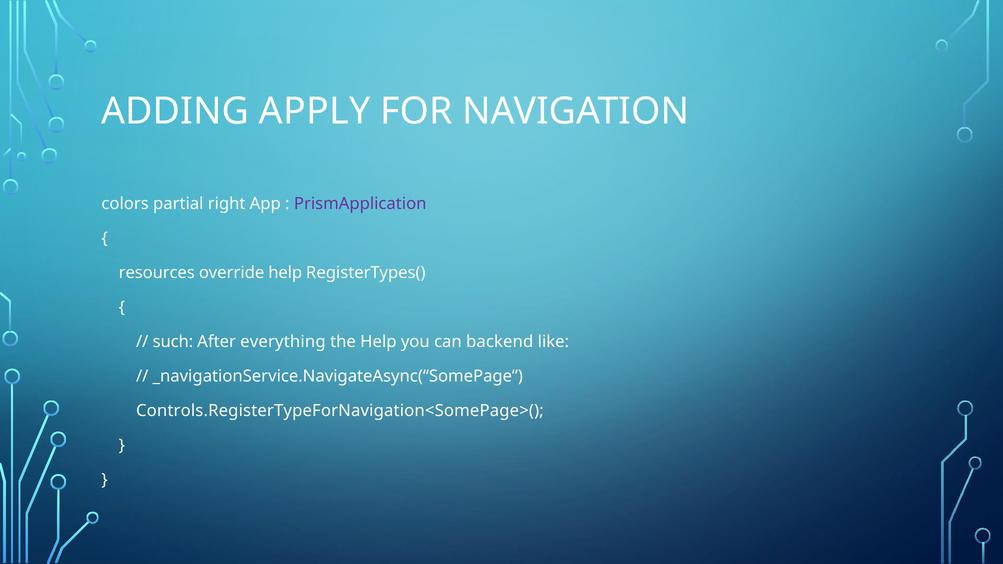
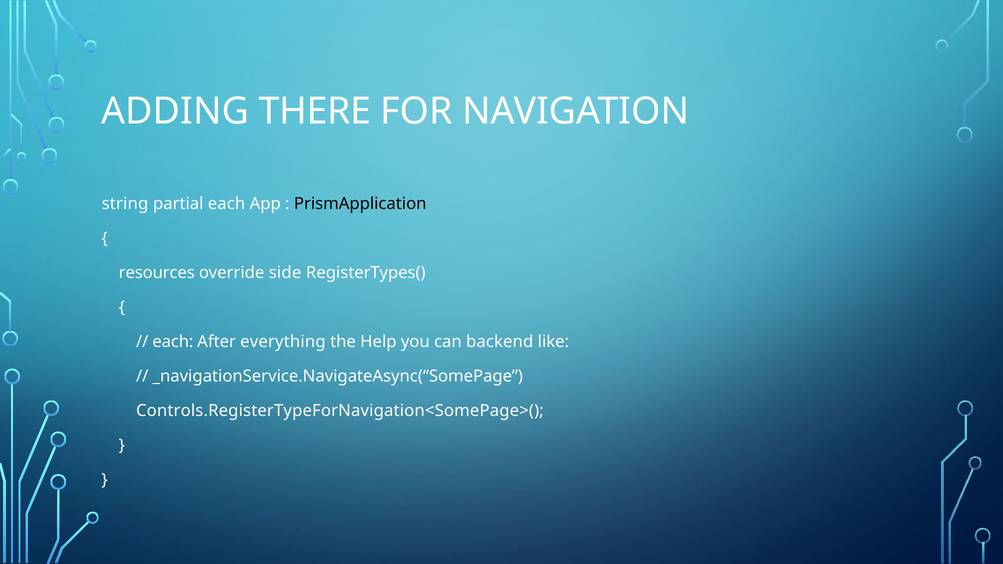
APPLY: APPLY -> THERE (315, 111)
colors: colors -> string (125, 204)
partial right: right -> each (227, 204)
PrismApplication colour: purple -> black (360, 204)
override help: help -> side (285, 273)
such: such -> each (173, 342)
